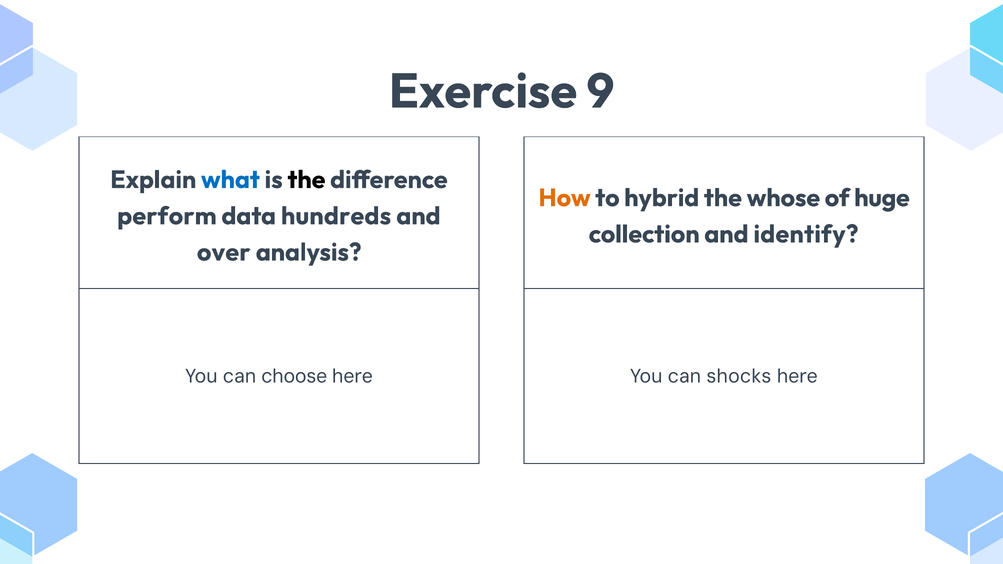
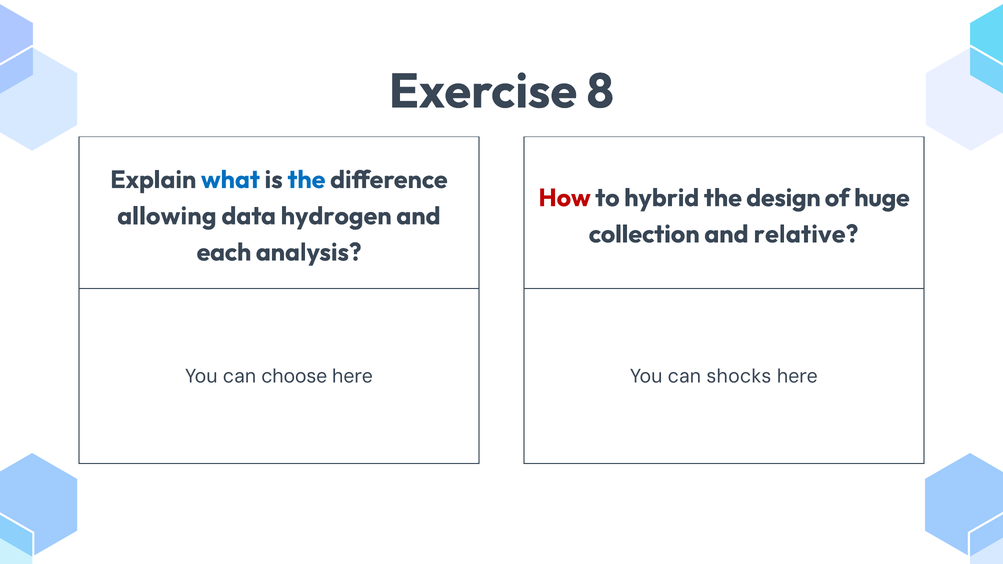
9: 9 -> 8 (600, 92)
the colour: black -> blue (306, 180)
How colour: orange -> red (565, 198)
whose: whose -> design (783, 198)
perform: perform -> allowing (167, 216)
hundreds: hundreds -> hydrogen (336, 216)
identify: identify -> relative (806, 234)
over: over -> each (224, 252)
